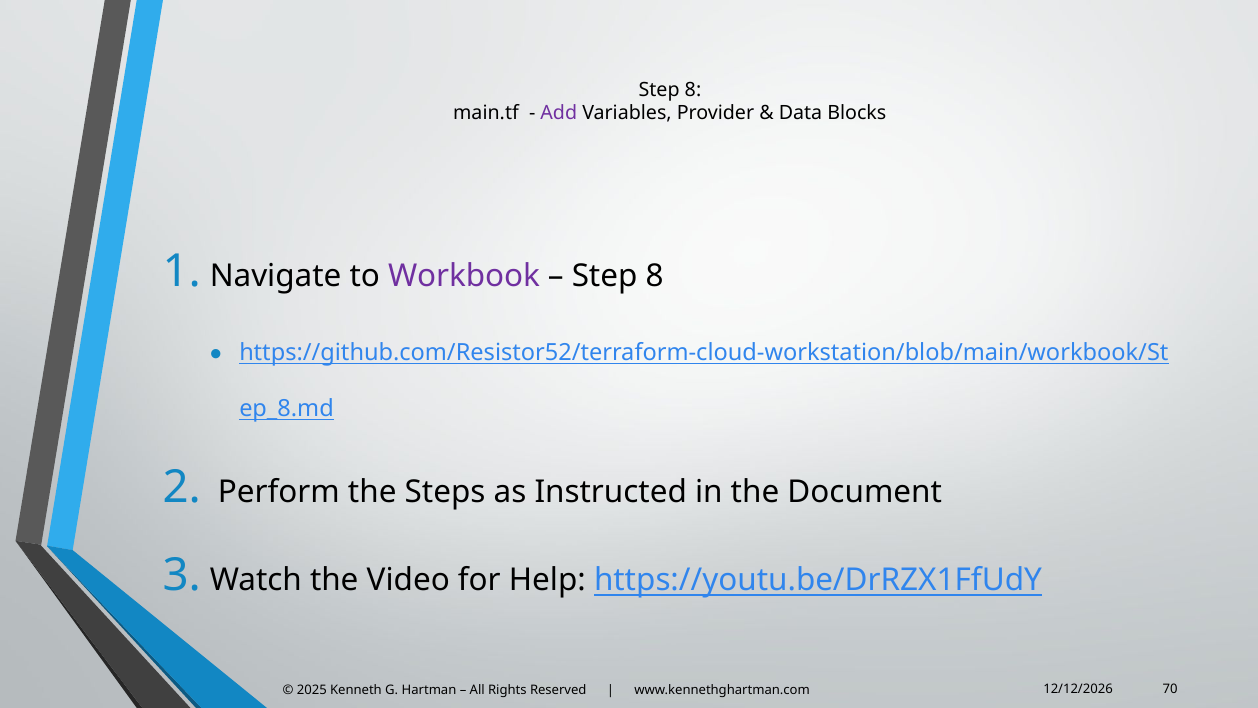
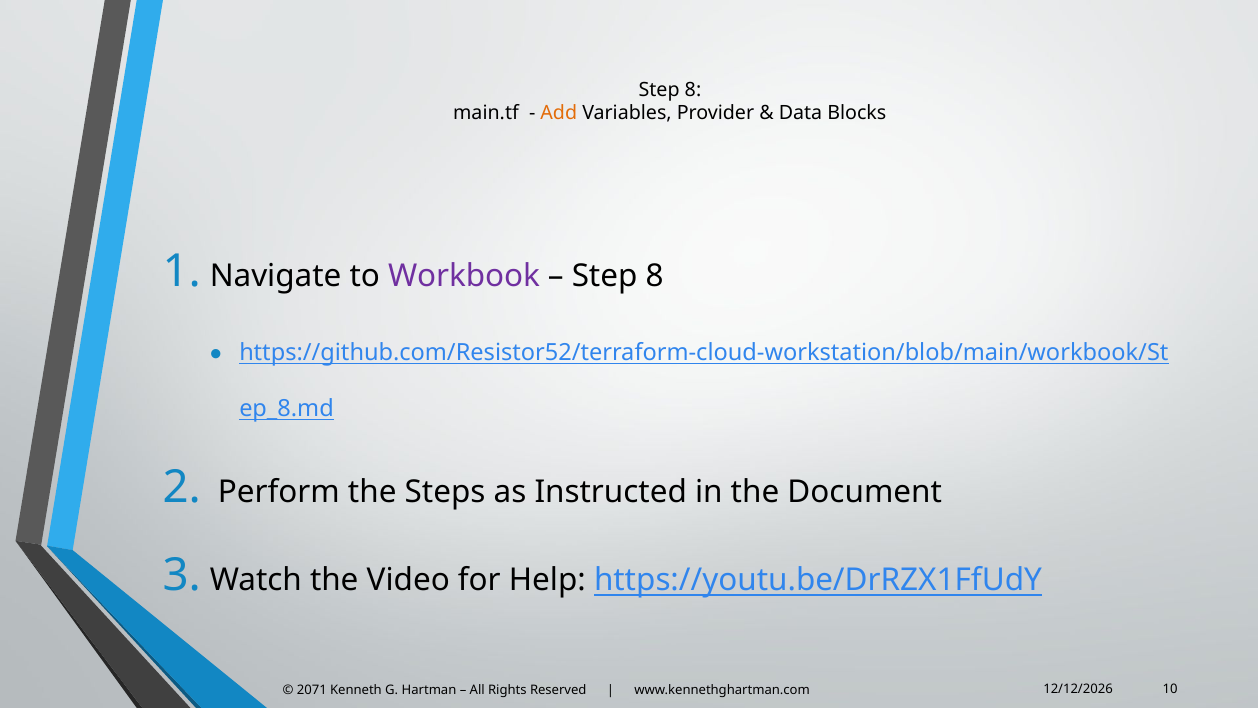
Add colour: purple -> orange (559, 113)
70: 70 -> 10 (1170, 689)
2025: 2025 -> 2071 (312, 690)
